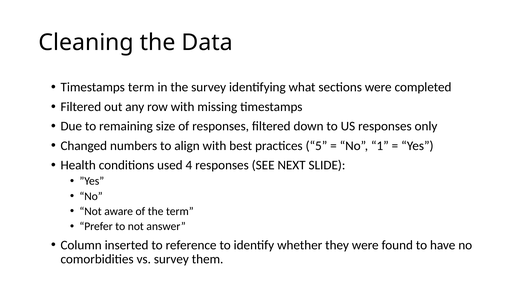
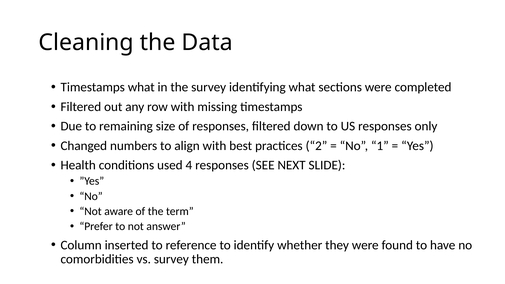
Timestamps term: term -> what (141, 87)
5: 5 -> 2 (316, 146)
